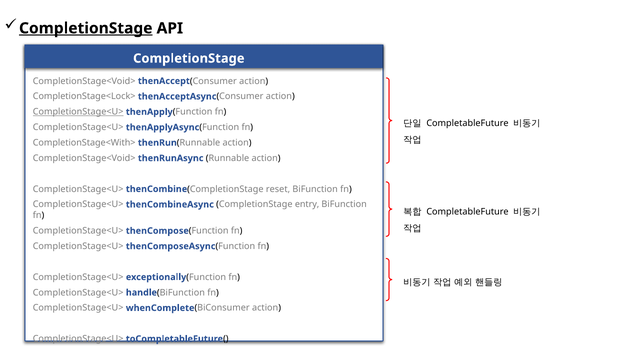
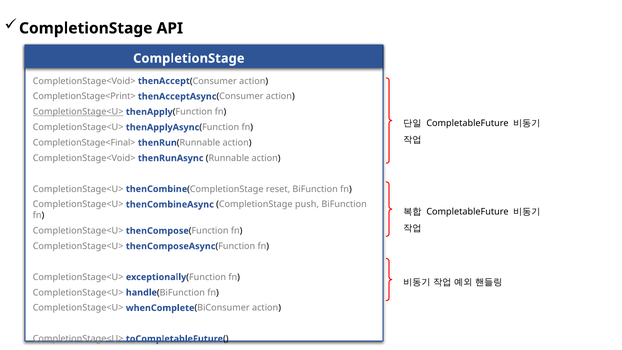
CompletionStage underline: present -> none (86, 28)
CompletionStage<Lock>: CompletionStage<Lock> -> CompletionStage<Print> (84, 96)
CompletionStage<With>: CompletionStage<With> -> CompletionStage<Final> (84, 143)
entry: entry -> push (307, 204)
